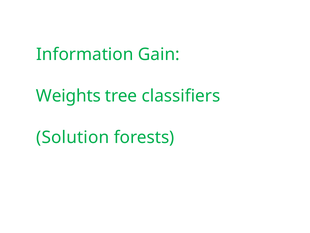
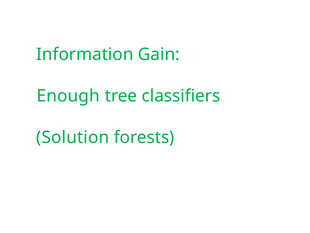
Weights: Weights -> Enough (68, 96)
